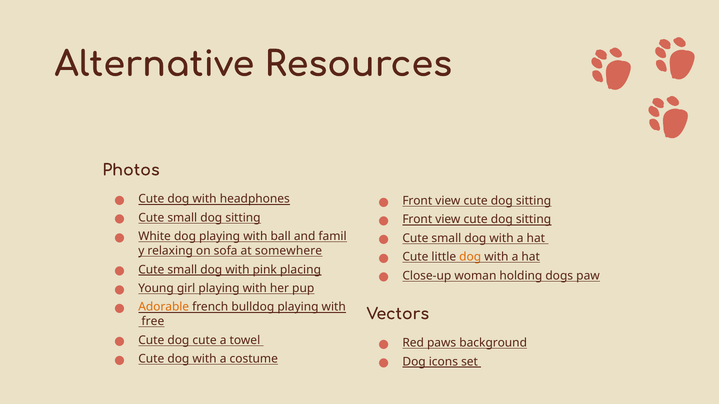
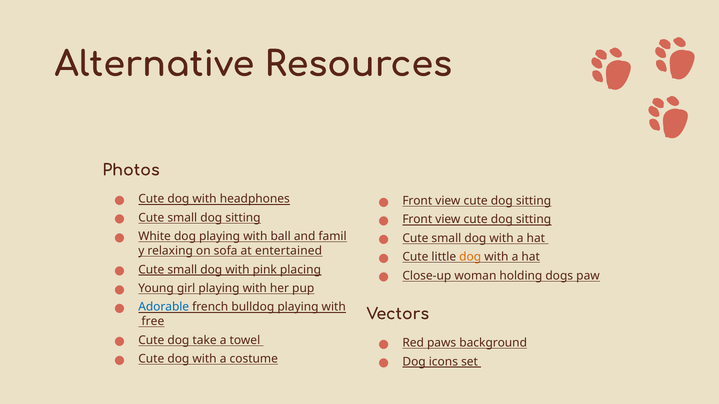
somewhere: somewhere -> entertained (289, 251)
Adorable colour: orange -> blue (164, 307)
dog cute: cute -> take (205, 341)
